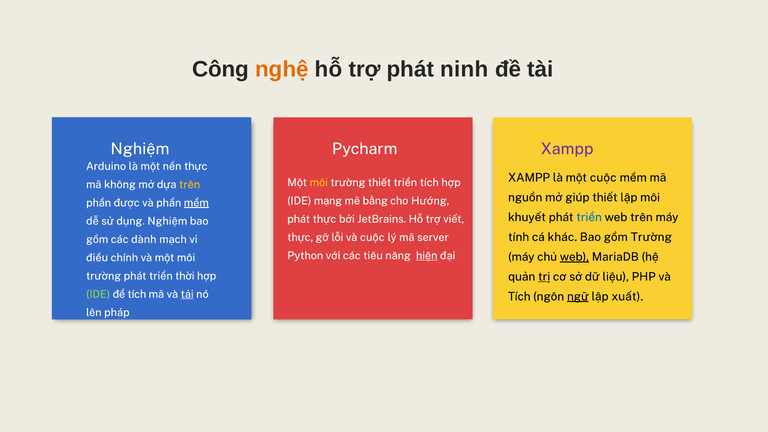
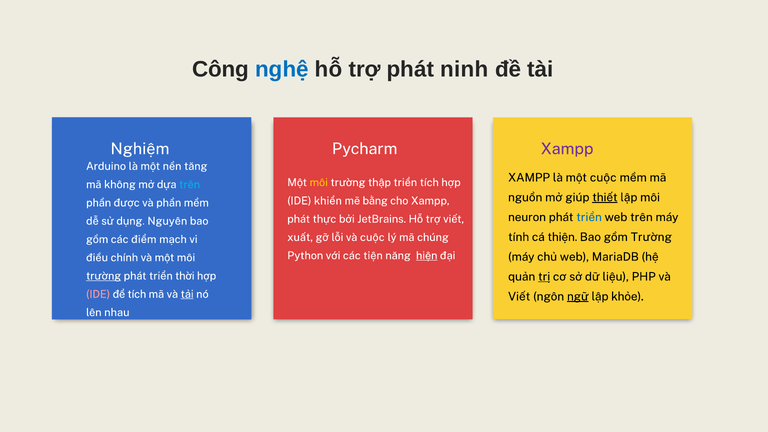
nghệ colour: orange -> blue (282, 69)
nền thực: thực -> tăng (196, 166)
trường thiết: thiết -> thập (379, 183)
trên colour: yellow -> light blue (190, 185)
thiết underline: none -> present (605, 197)
mạng: mạng -> khiển (328, 201)
cho Hướng: Hướng -> Xampp (430, 201)
mềm underline: present -> none (196, 203)
khuyết: khuyết -> neuron (527, 217)
dụng Nghiệm: Nghiệm -> Nguyên (167, 221)
khác: khác -> thiện (562, 237)
thực: thực -> xuất (300, 237)
server: server -> chúng (433, 237)
dành: dành -> điểm (144, 239)
tiêu: tiêu -> tiện (373, 256)
web underline: present -> none (574, 257)
trường underline: none -> present (104, 276)
IDE colour: light green -> pink (98, 294)
Tích: Tích -> Viết (519, 296)
xuất: xuất -> khỏe (627, 296)
pháp: pháp -> nhau (117, 312)
